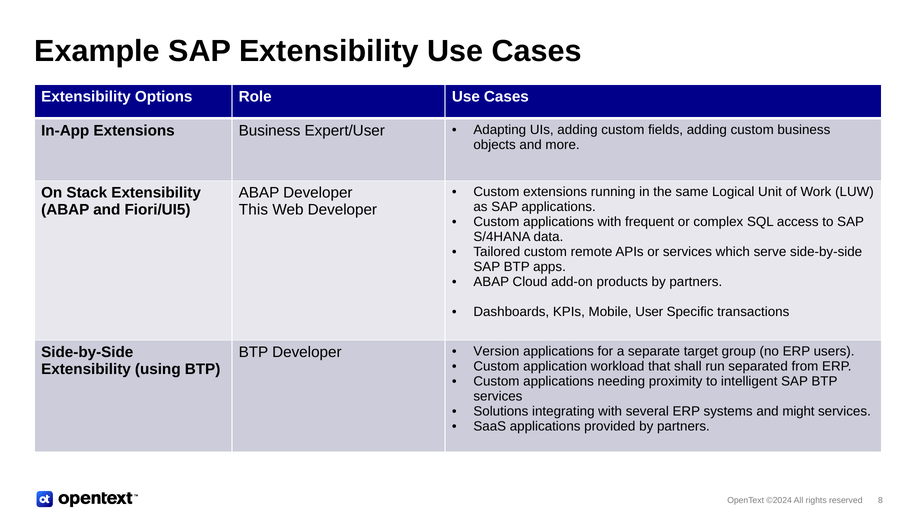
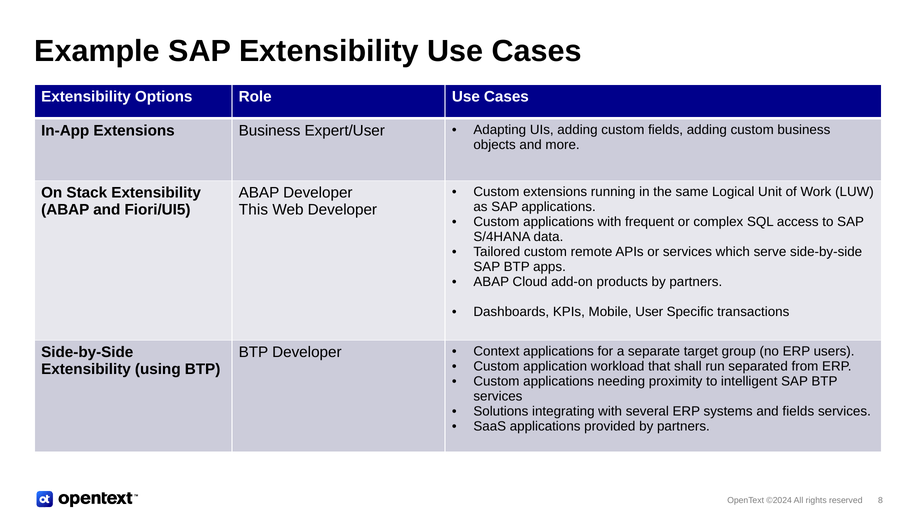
Version: Version -> Context (496, 352)
and might: might -> fields (798, 412)
